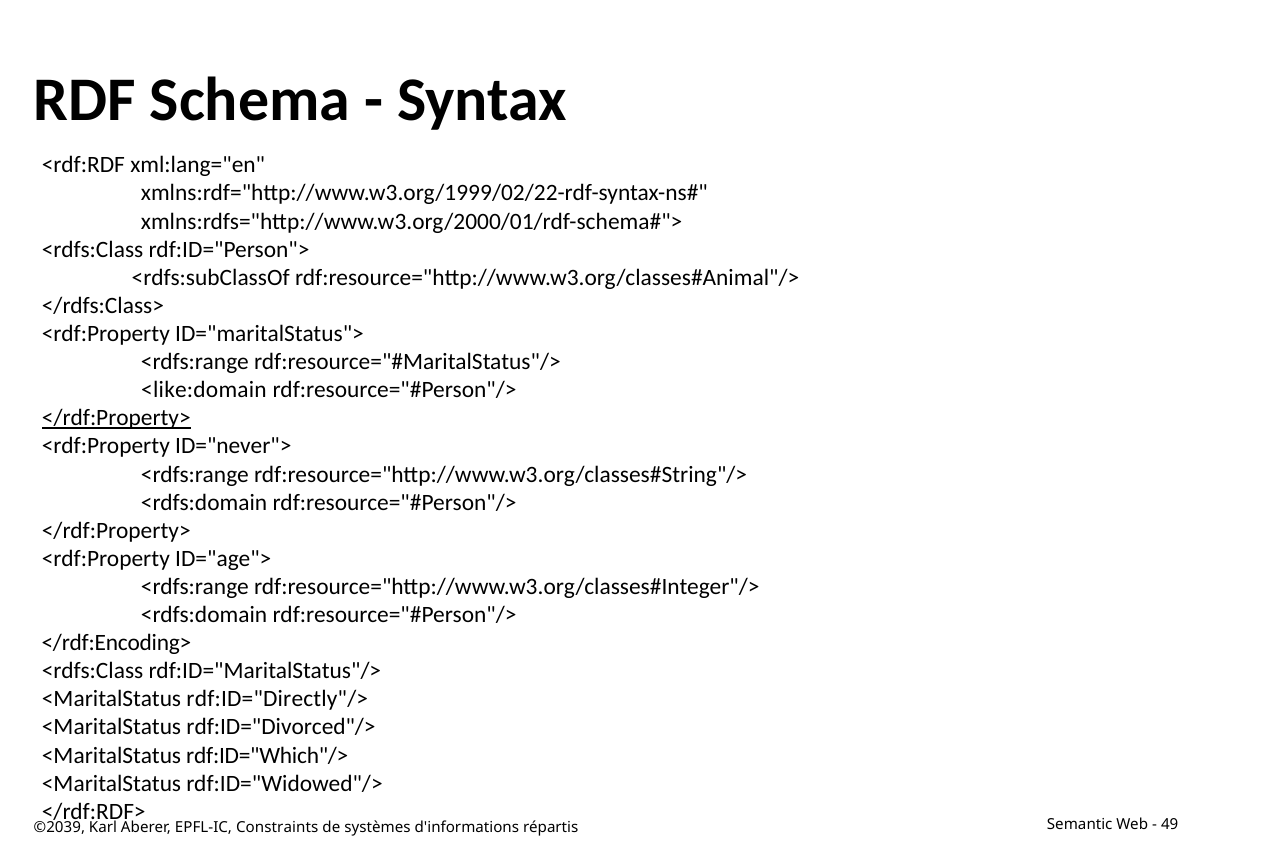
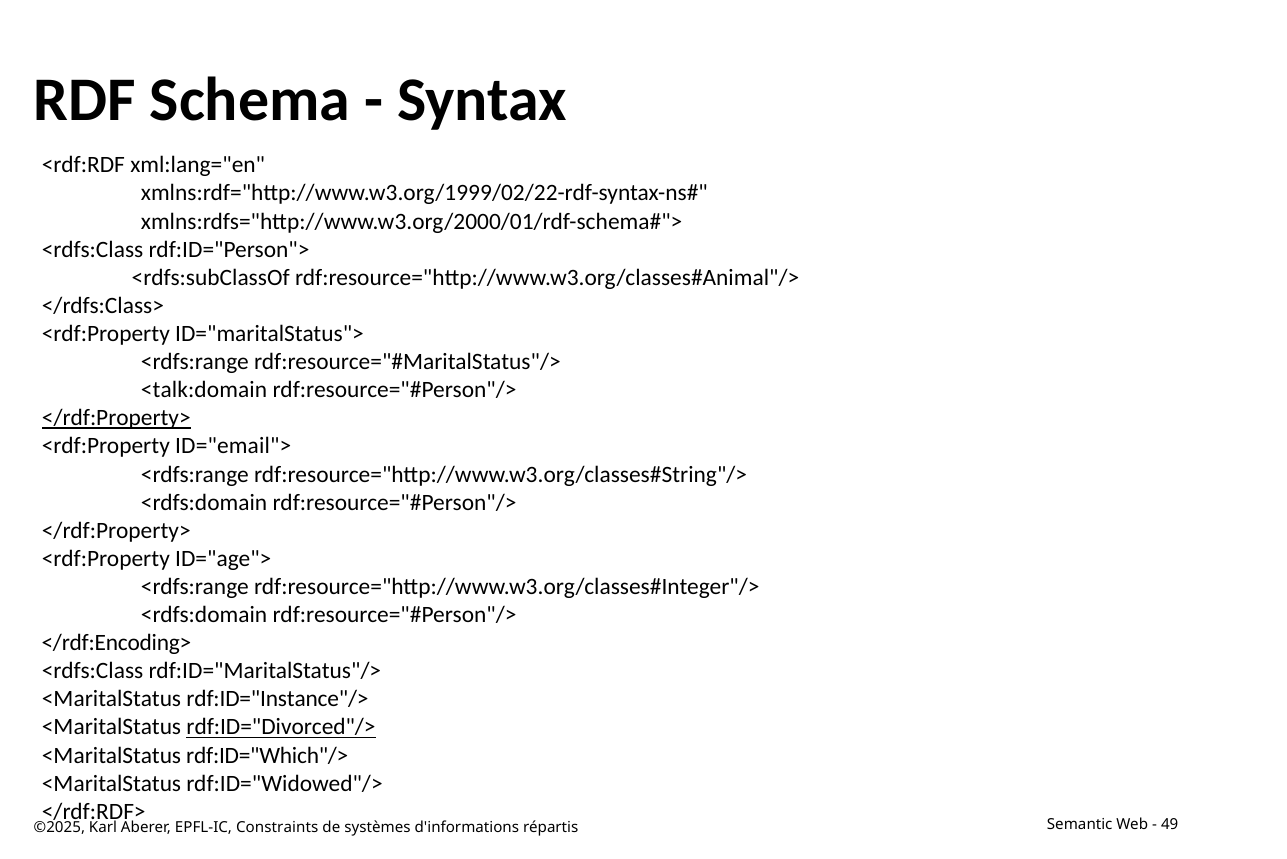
<like:domain: <like:domain -> <talk:domain (204, 390)
ID="never">: ID="never"> -> ID="email"> (233, 446)
rdf:ID="Directly"/>: rdf:ID="Directly"/> -> rdf:ID="Instance"/> (277, 699)
rdf:ID="Divorced"/> underline: none -> present (281, 727)
©2039: ©2039 -> ©2025 (59, 827)
